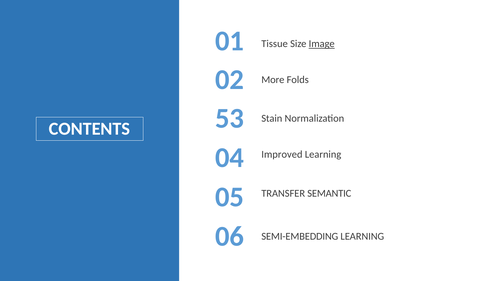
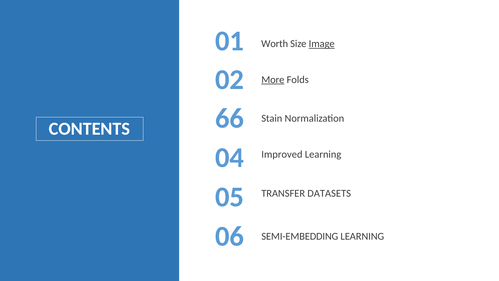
Tissue: Tissue -> Worth (275, 44)
More underline: none -> present (273, 80)
53: 53 -> 66 (230, 118)
SEMANTIC: SEMANTIC -> DATASETS (329, 193)
